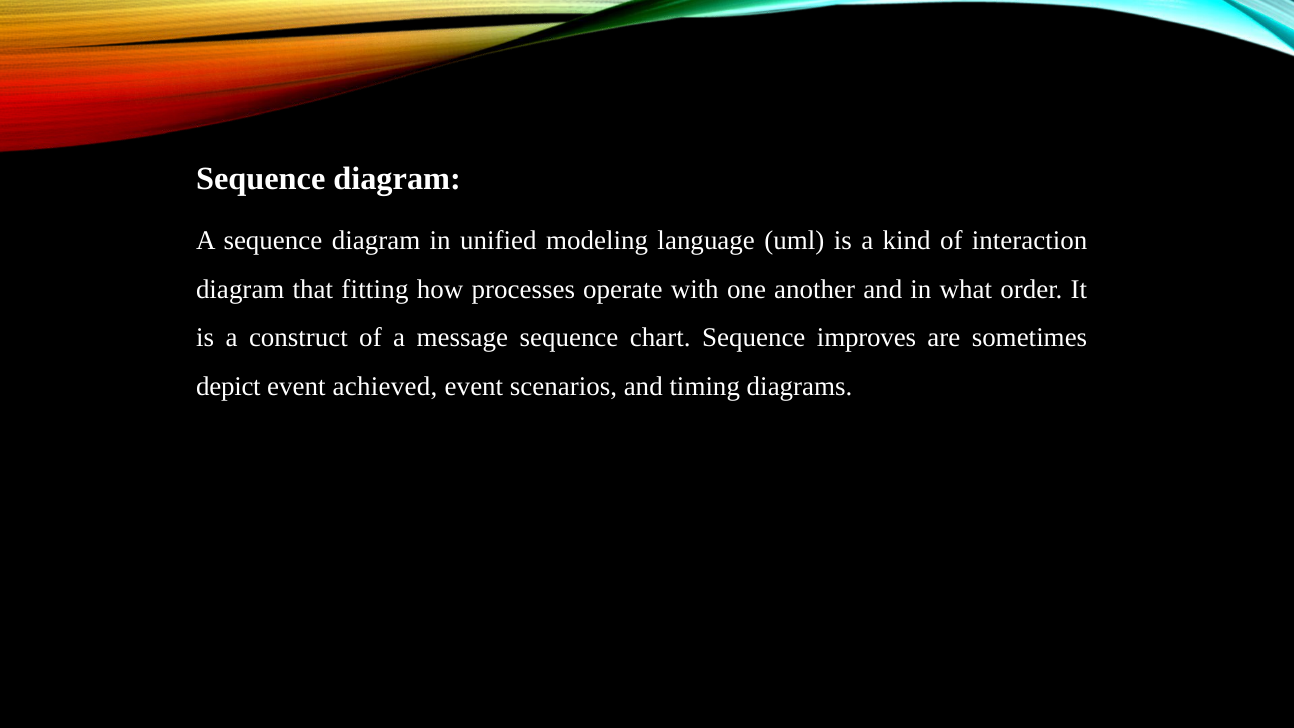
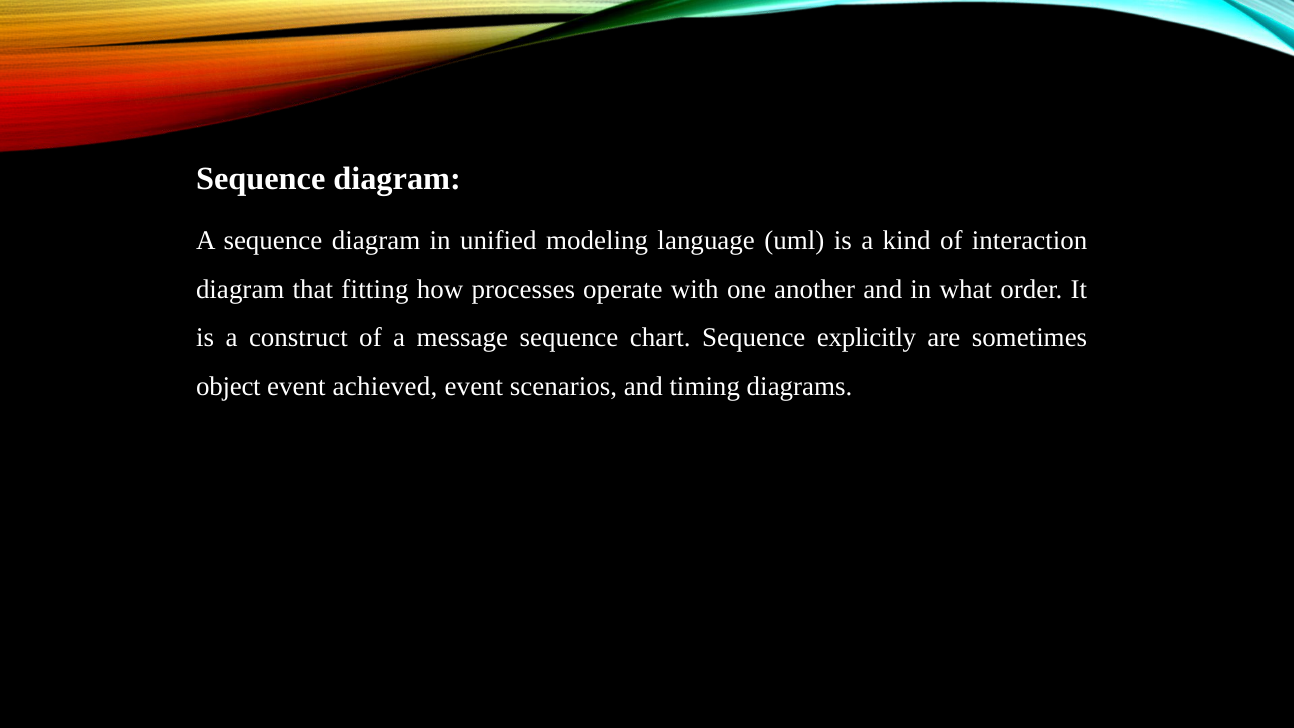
improves: improves -> explicitly (867, 338)
depict: depict -> object (228, 386)
